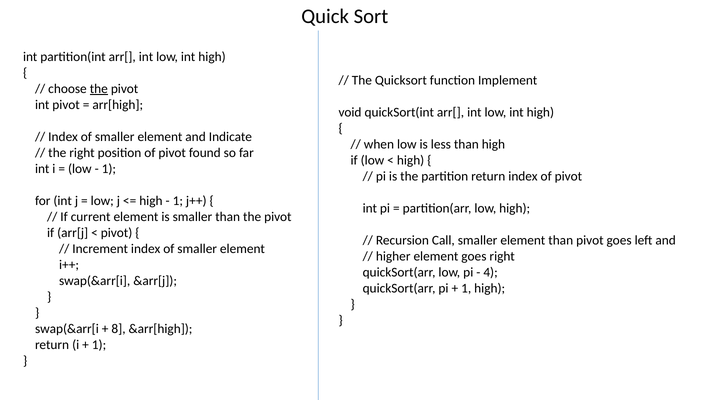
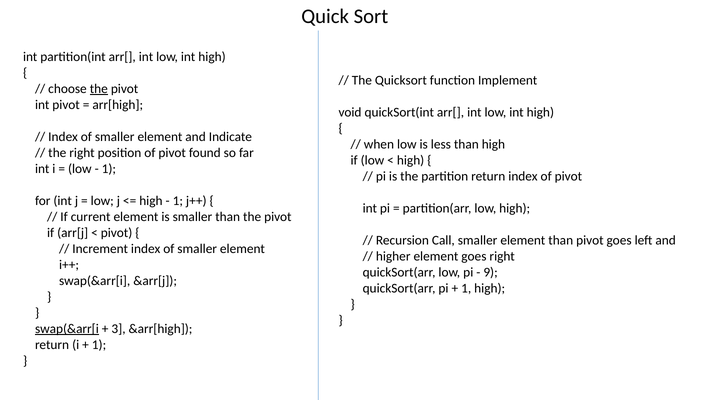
4: 4 -> 9 (491, 272)
swap(&arr[i underline: none -> present (67, 329)
8: 8 -> 3 (119, 329)
